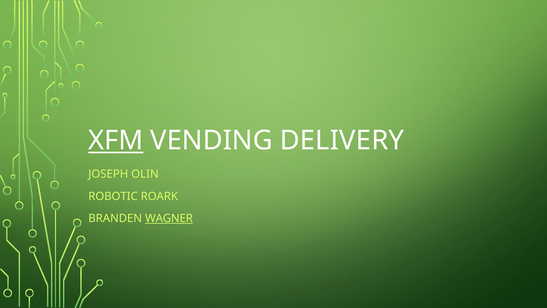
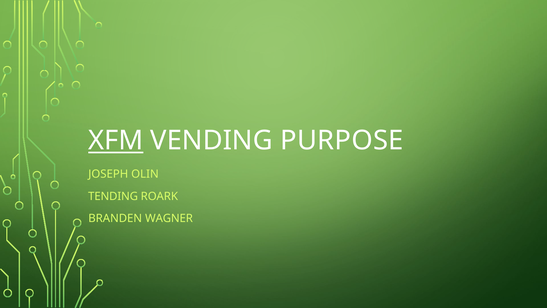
DELIVERY: DELIVERY -> PURPOSE (342, 140)
ROBOTIC: ROBOTIC -> TENDING (113, 196)
WAGNER underline: present -> none (169, 218)
